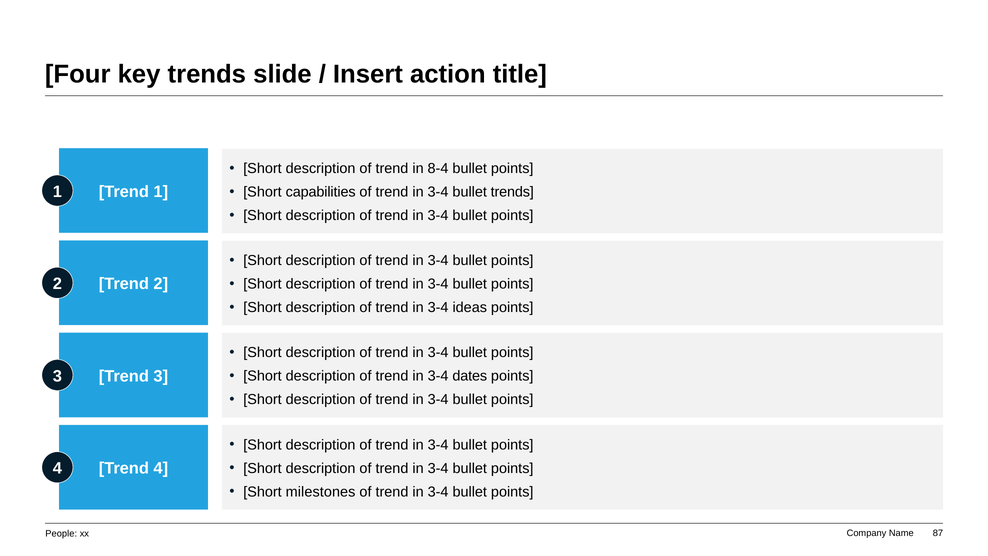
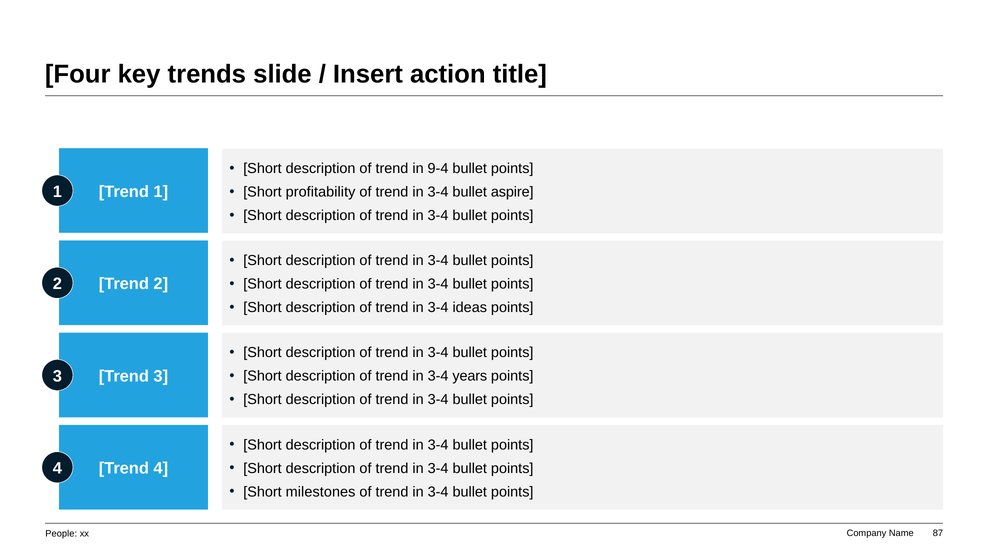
8-4: 8-4 -> 9-4 (438, 168)
capabilities: capabilities -> profitability (321, 192)
bullet trends: trends -> aspire (512, 192)
dates: dates -> years (470, 376)
